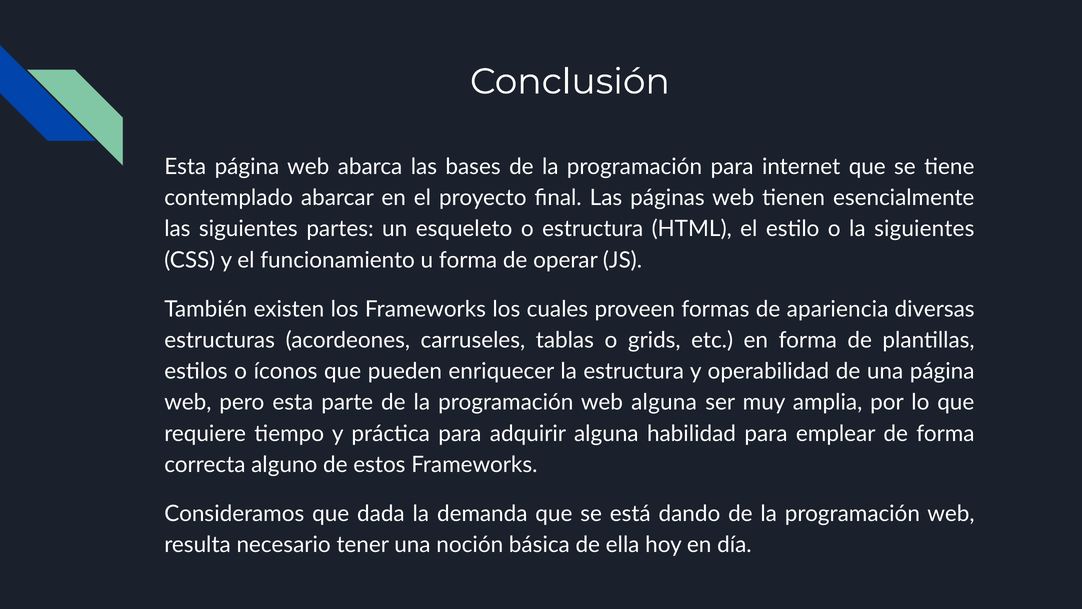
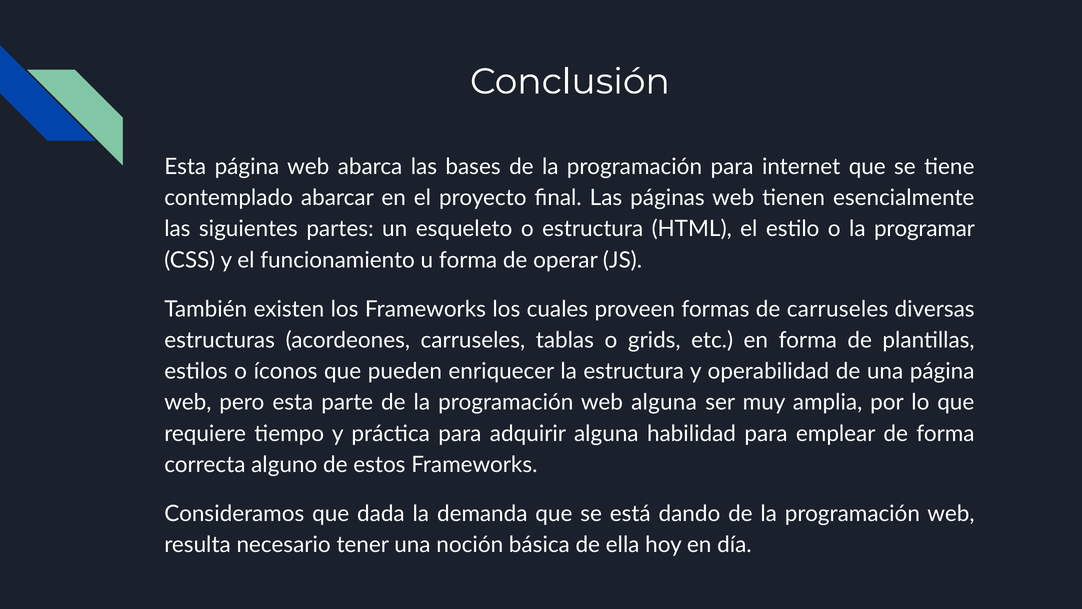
la siguientes: siguientes -> programar (924, 229)
de apariencia: apariencia -> carruseles (838, 309)
